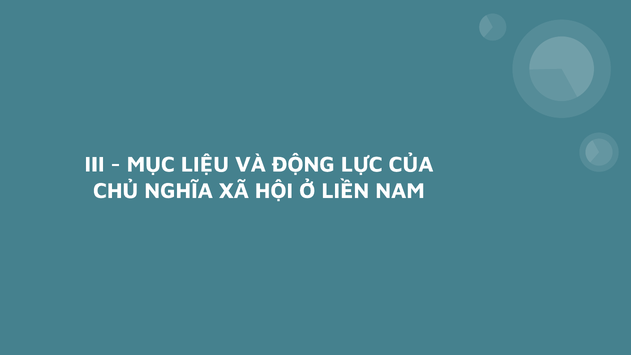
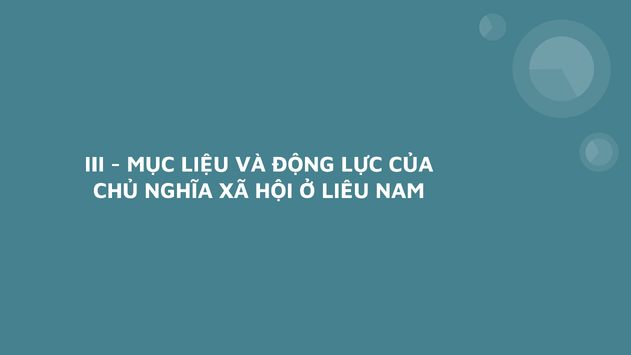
LIỀN: LIỀN -> LIÊU (345, 191)
